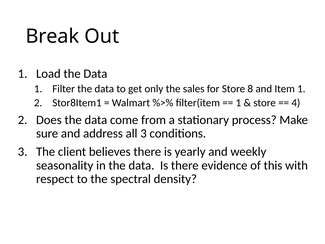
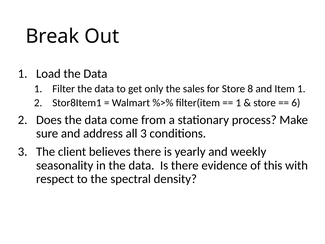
4: 4 -> 6 (296, 103)
